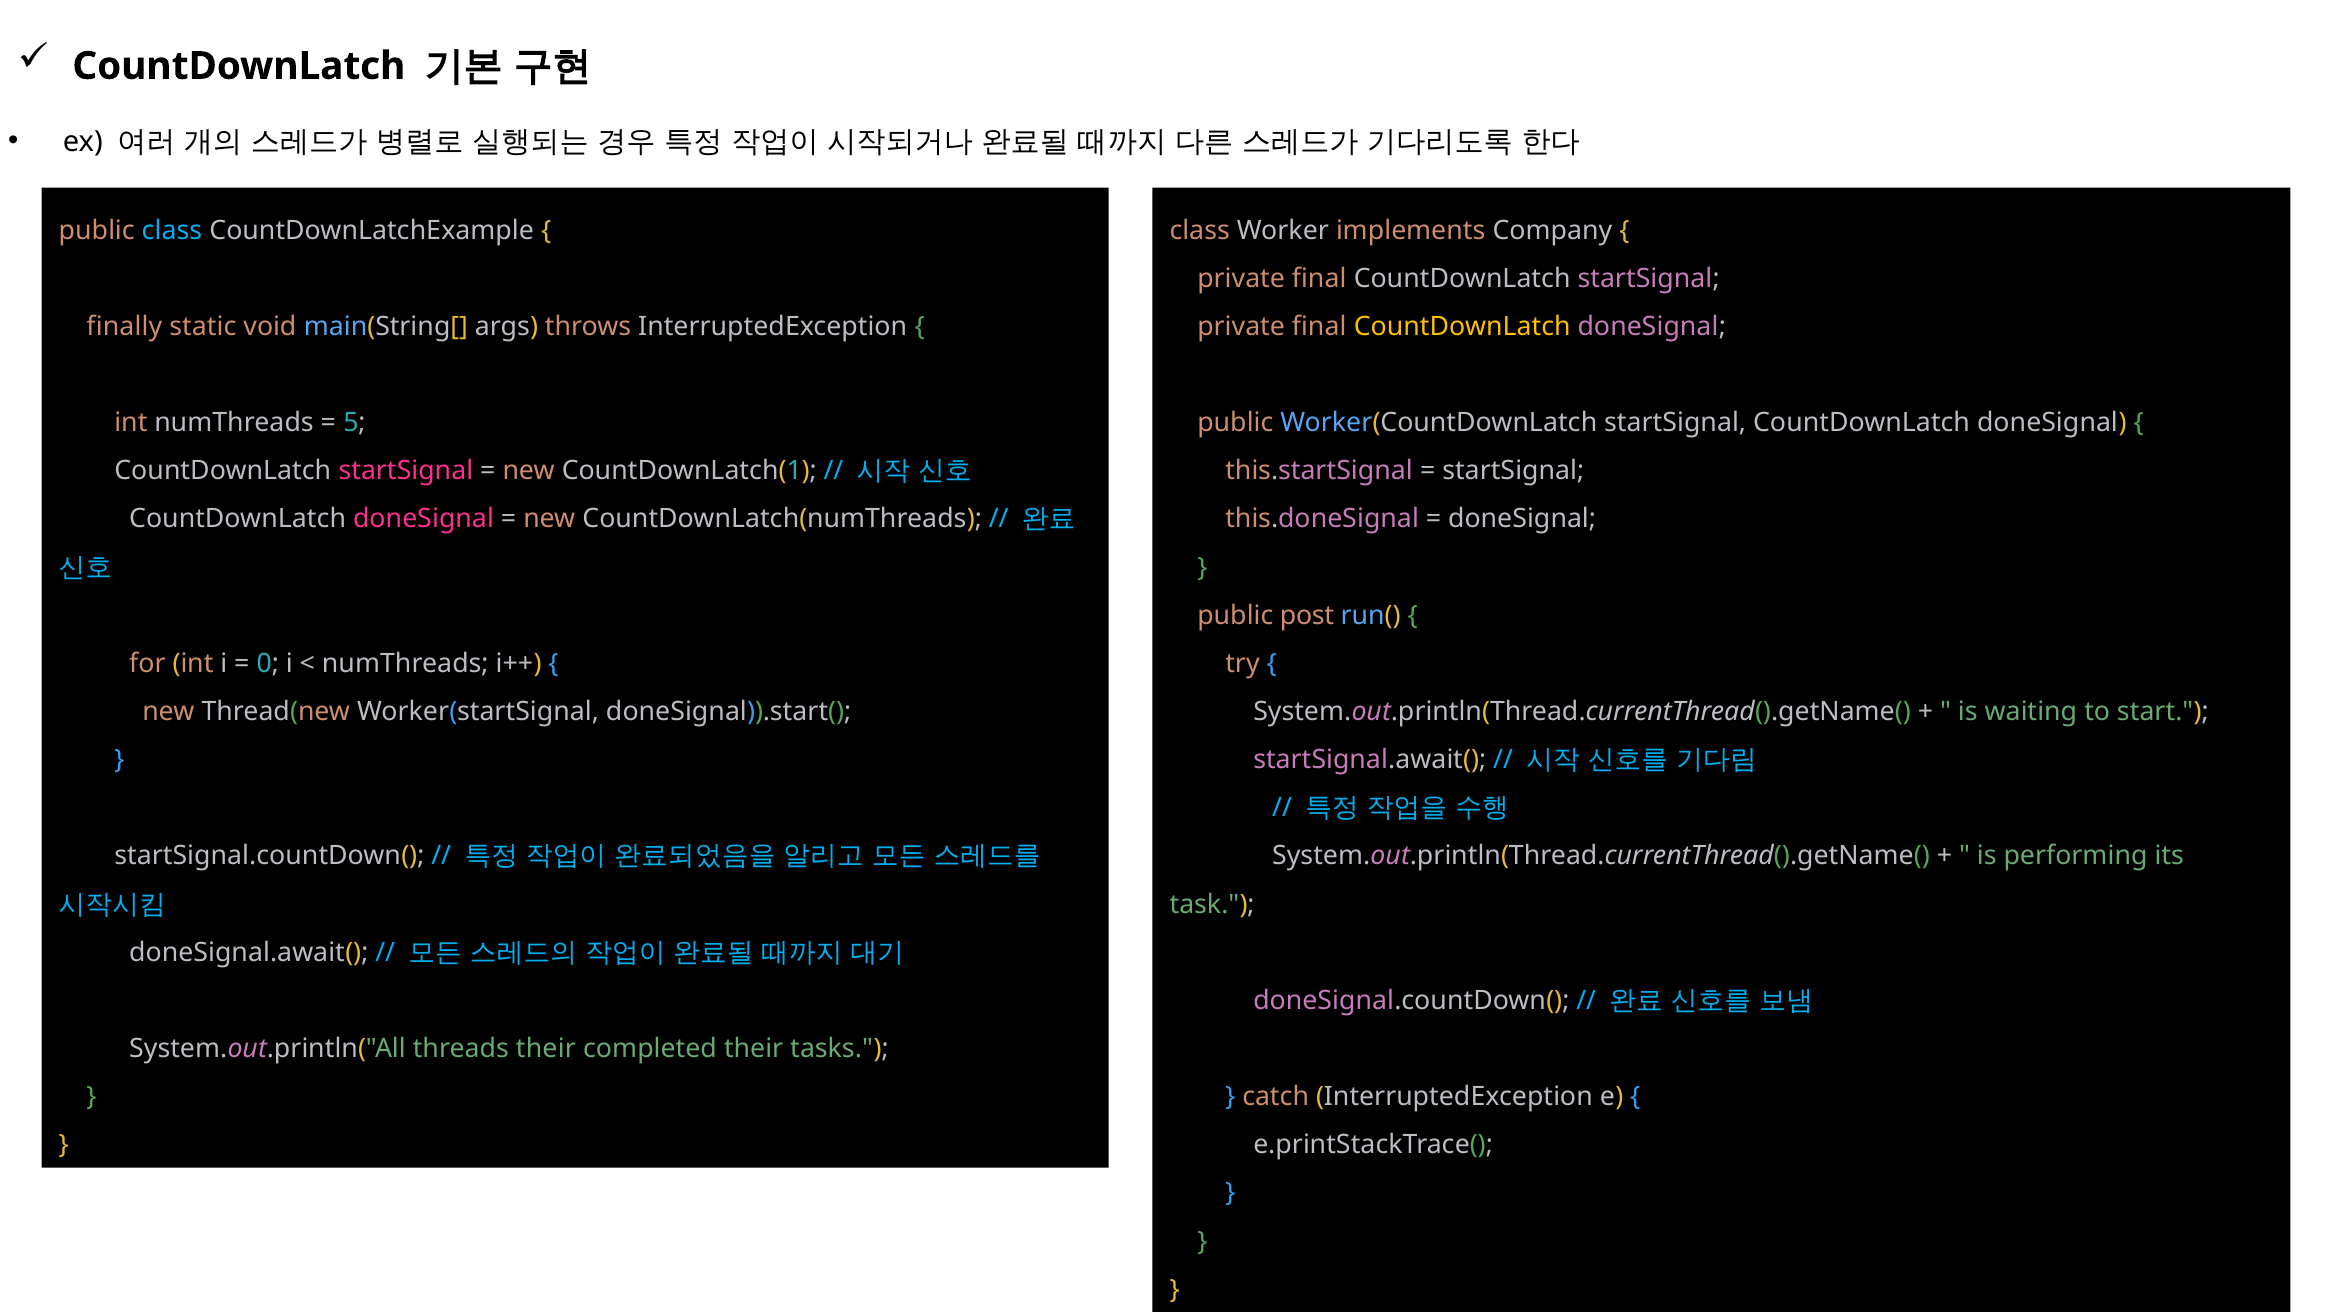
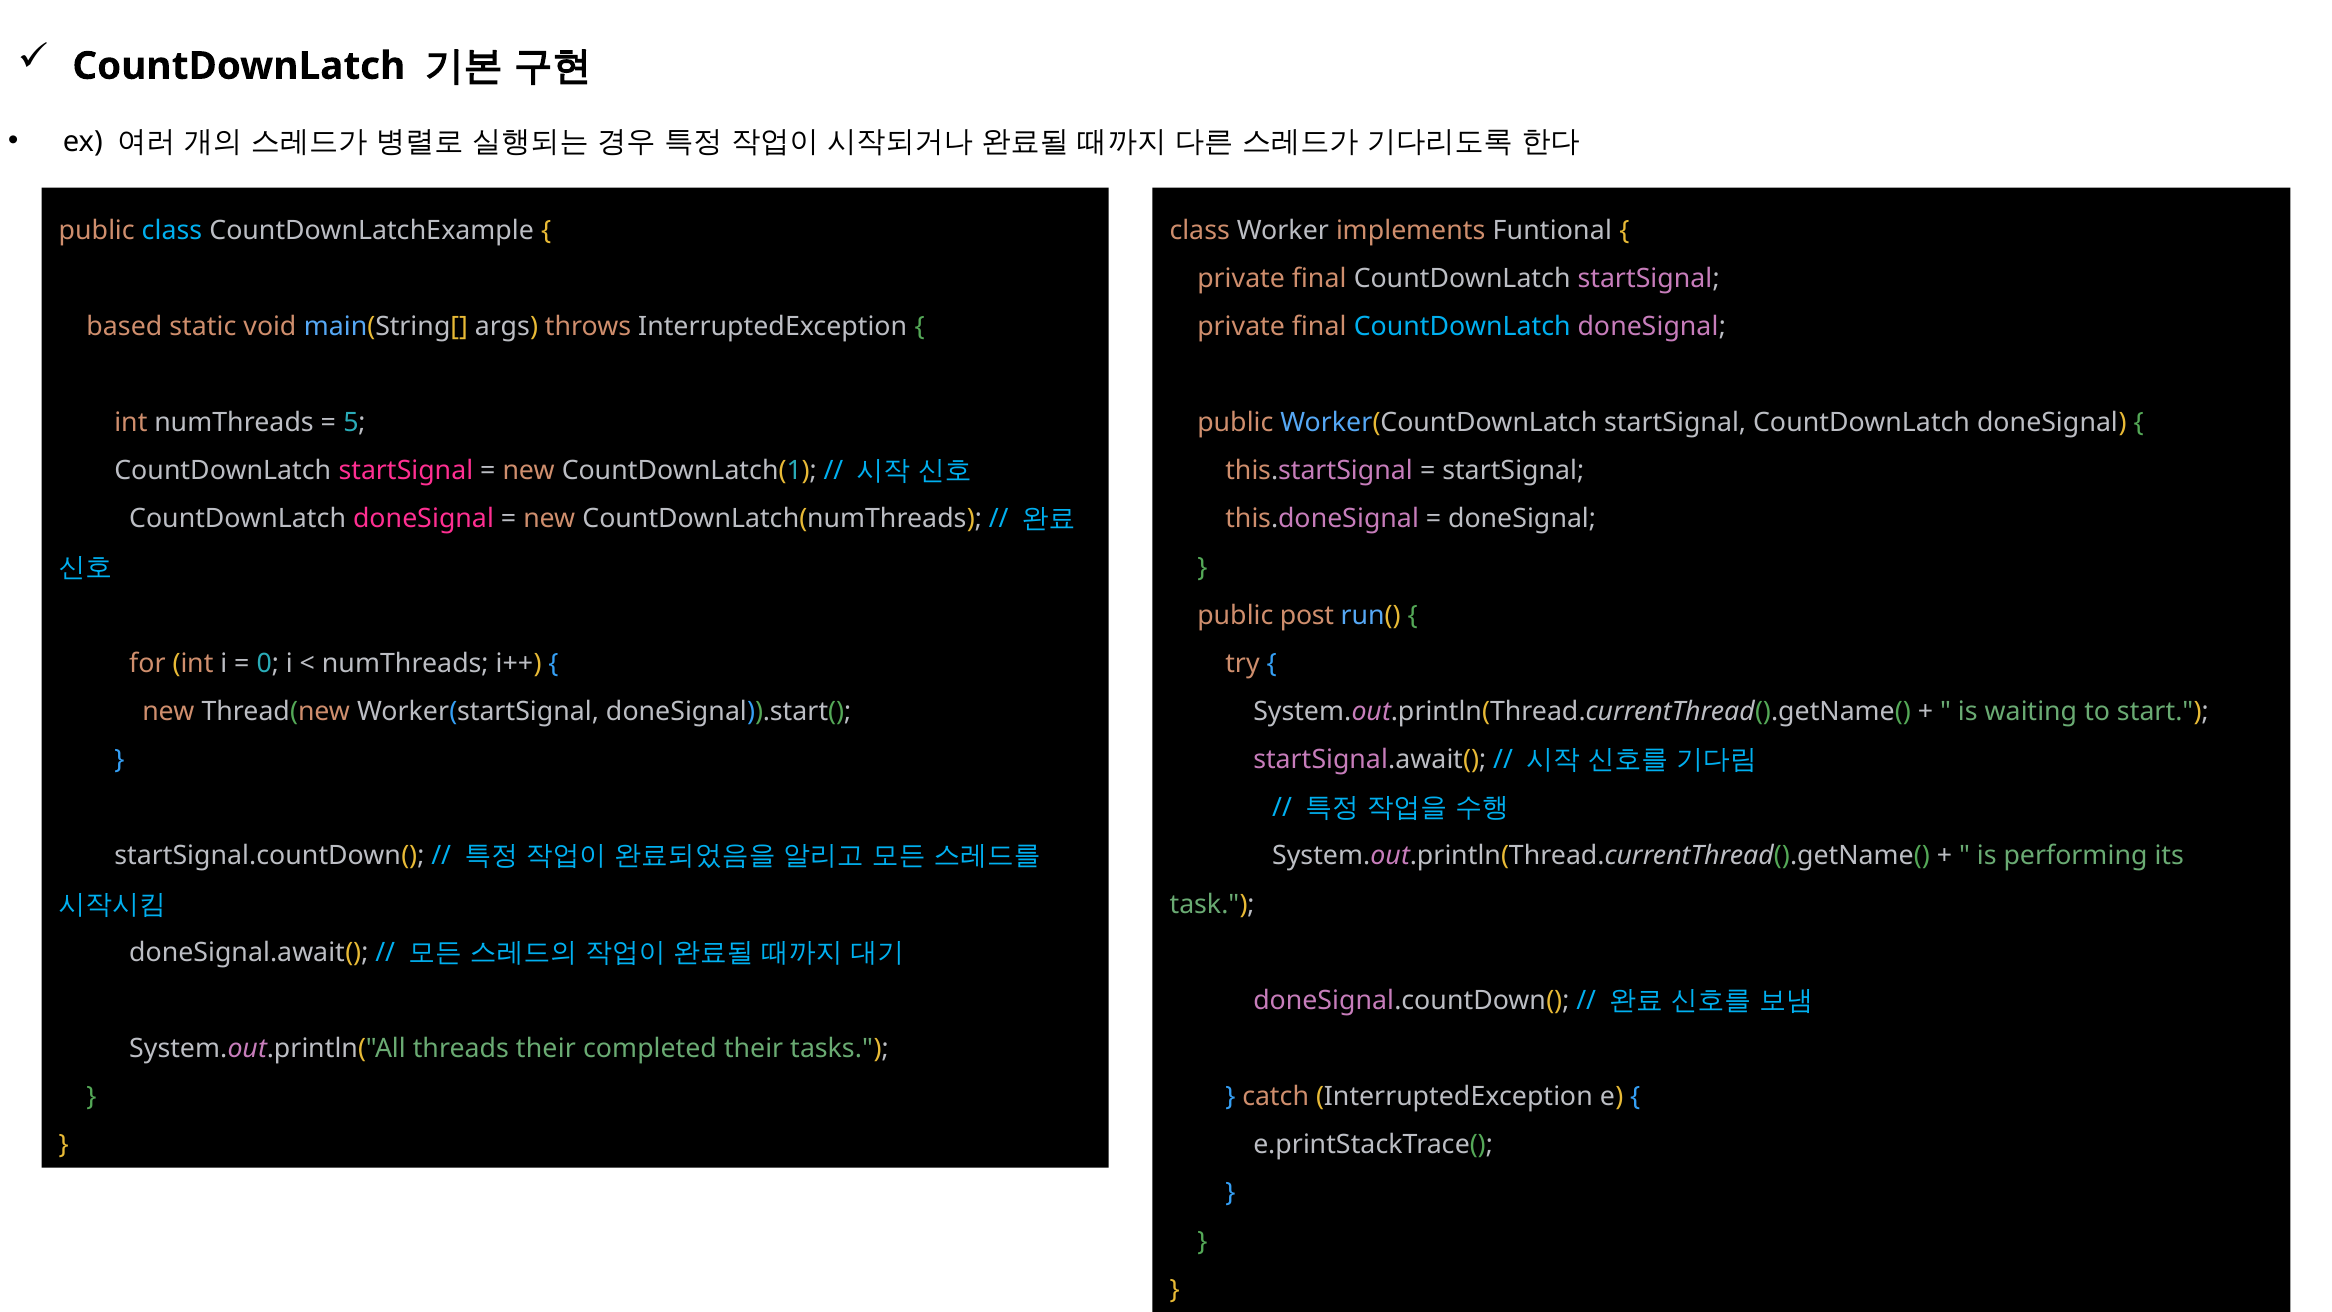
Company: Company -> Funtional (1552, 230)
finally: finally -> based (124, 326)
CountDownLatch colour: yellow -> light blue (1462, 327)
